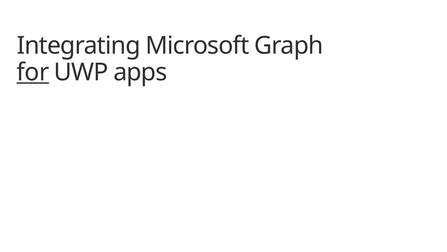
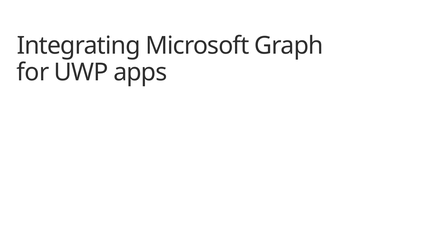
for underline: present -> none (33, 72)
